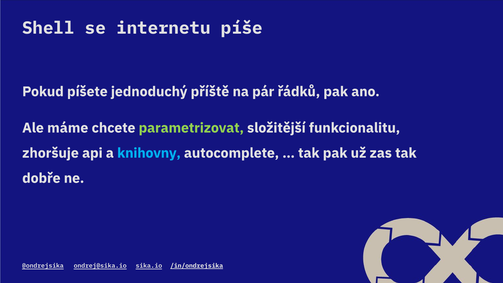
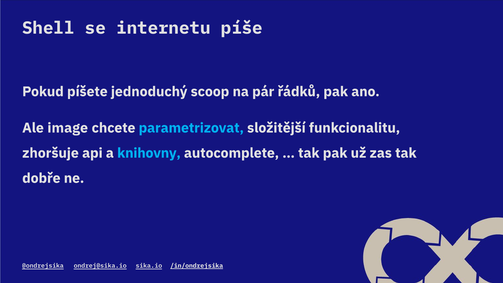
příště: příště -> scoop (210, 92)
máme: máme -> image (68, 128)
parametrizovat colour: light green -> light blue (191, 128)
